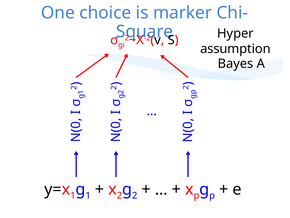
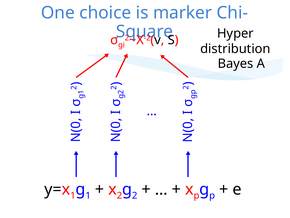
assumption: assumption -> distribution (235, 49)
